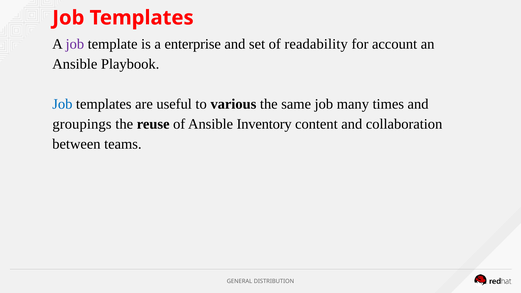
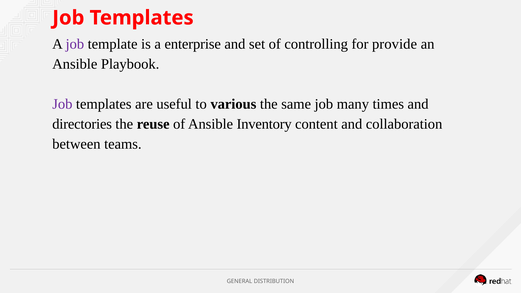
readability: readability -> controlling (316, 44)
account: account -> provide (395, 44)
Job colour: blue -> purple (62, 104)
groupings: groupings -> directories (82, 124)
